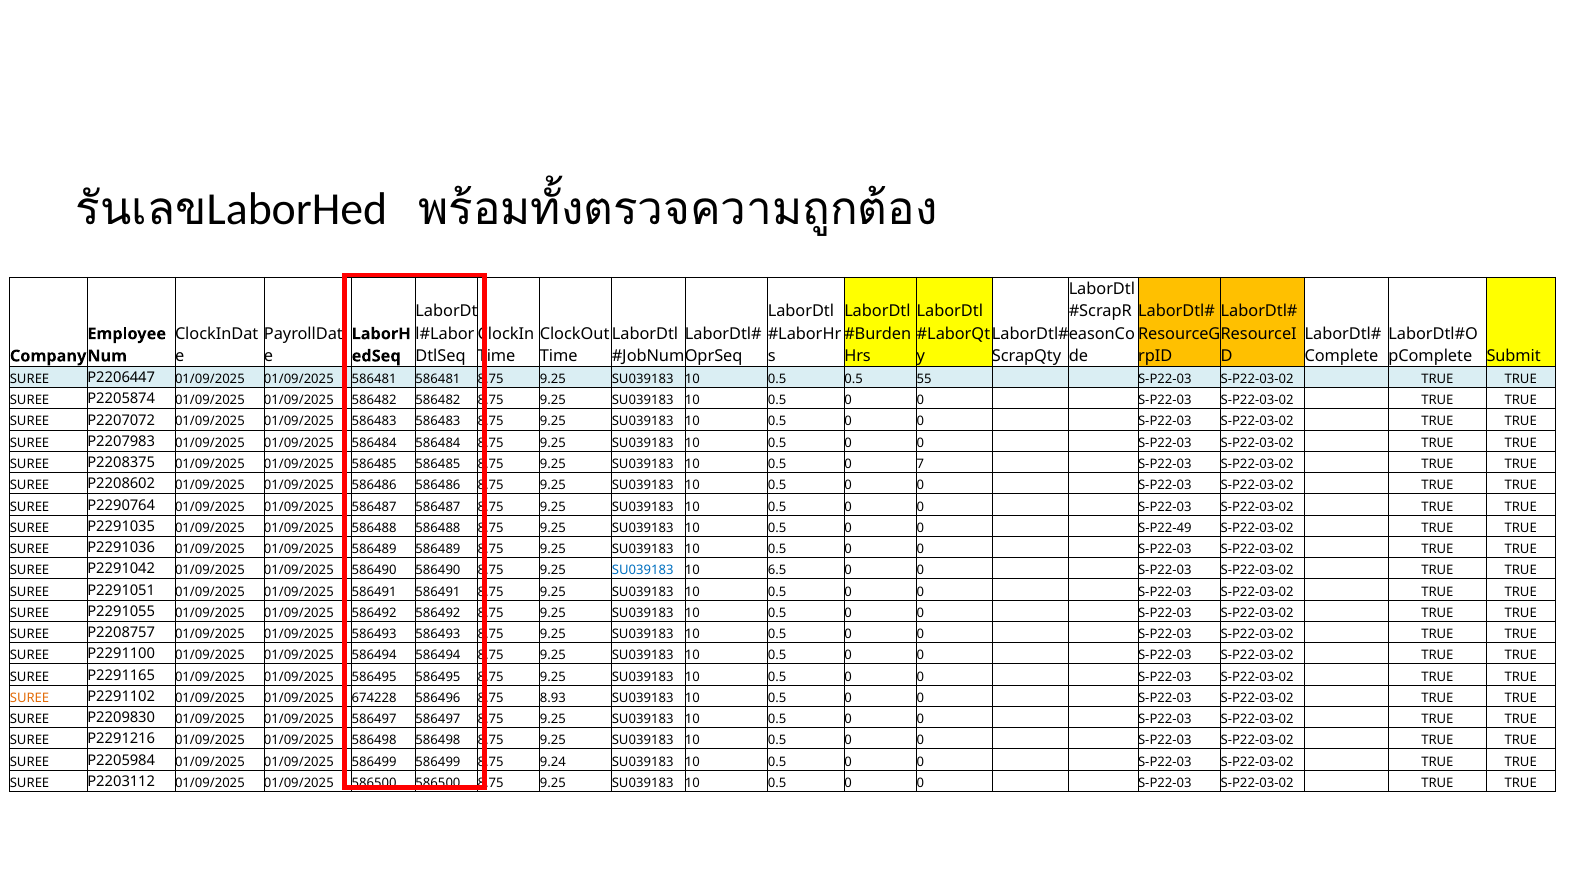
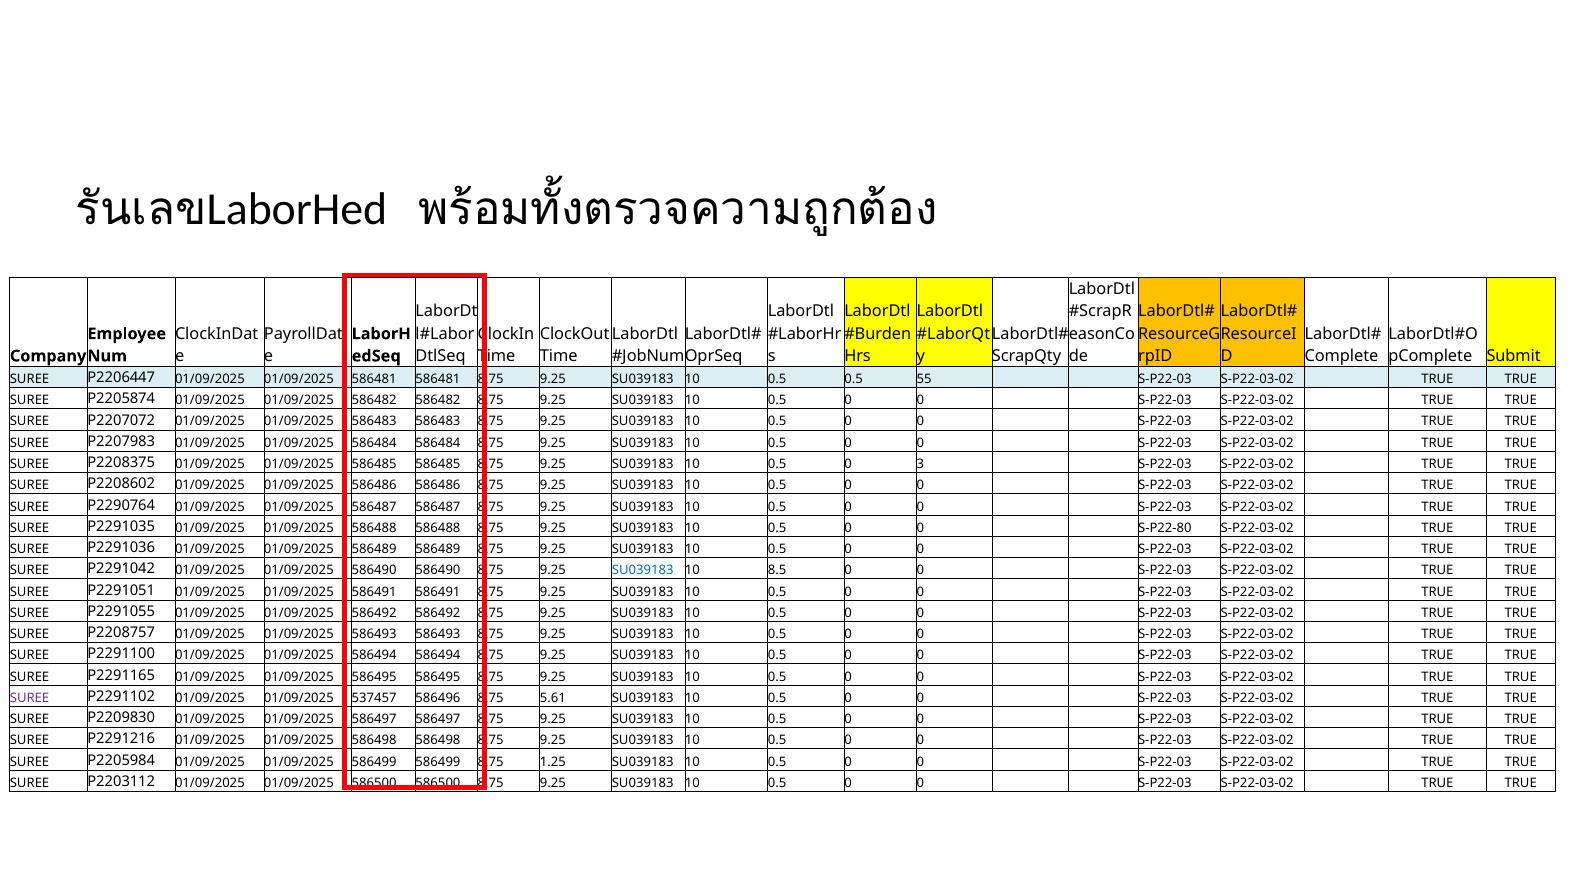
7: 7 -> 3 (920, 464)
S-P22-49: S-P22-49 -> S-P22-80 (1165, 528)
6.5: 6.5 -> 8.5 (777, 570)
SUREE colour: orange -> purple (30, 698)
674228: 674228 -> 537457 (374, 698)
8.93: 8.93 -> 5.61 (553, 698)
9.24: 9.24 -> 1.25 (553, 761)
